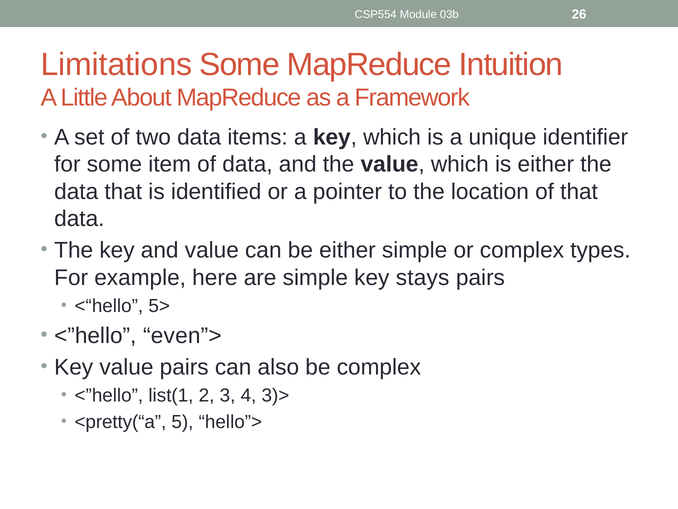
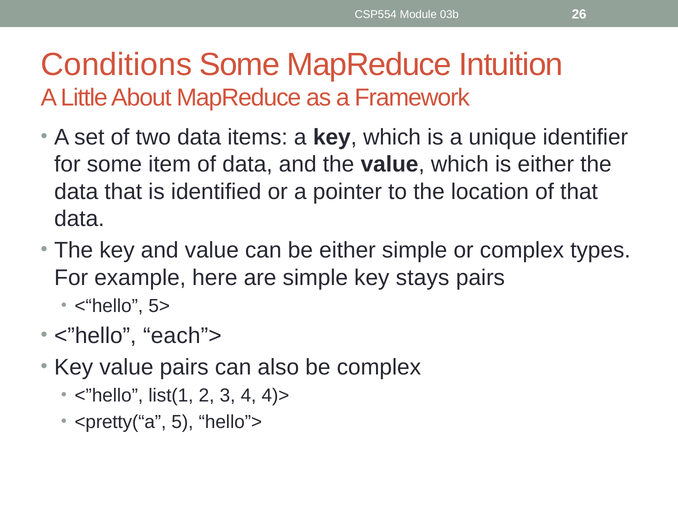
Limitations: Limitations -> Conditions (116, 64)
even”>: even”> -> each”> (182, 335)
3)>: 3)> -> 4)> (275, 395)
